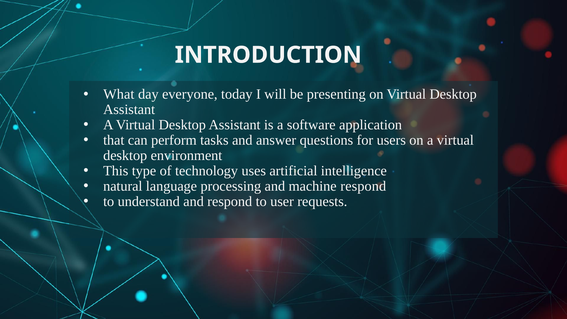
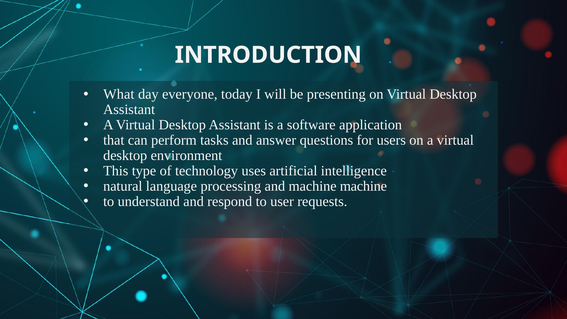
machine respond: respond -> machine (363, 186)
